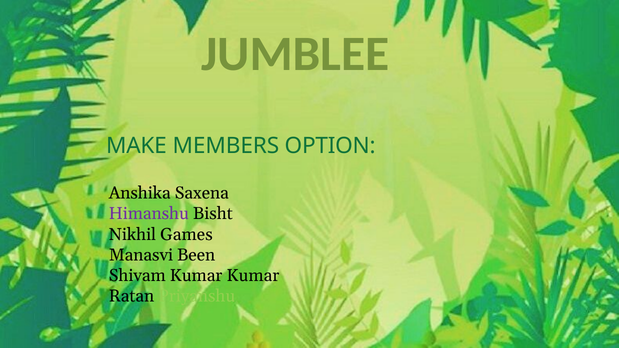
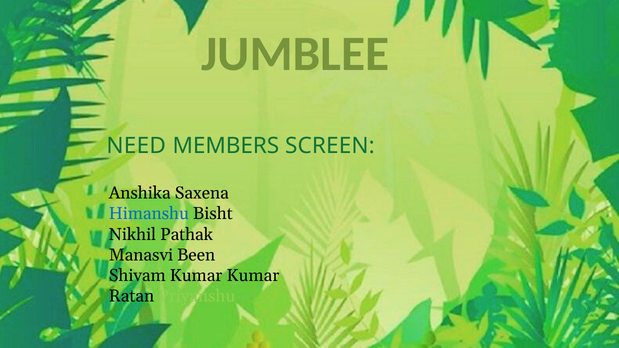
MAKE: MAKE -> NEED (136, 146)
OPTION: OPTION -> SCREEN (330, 146)
Himanshu colour: purple -> blue (149, 214)
Games: Games -> Pathak (187, 234)
